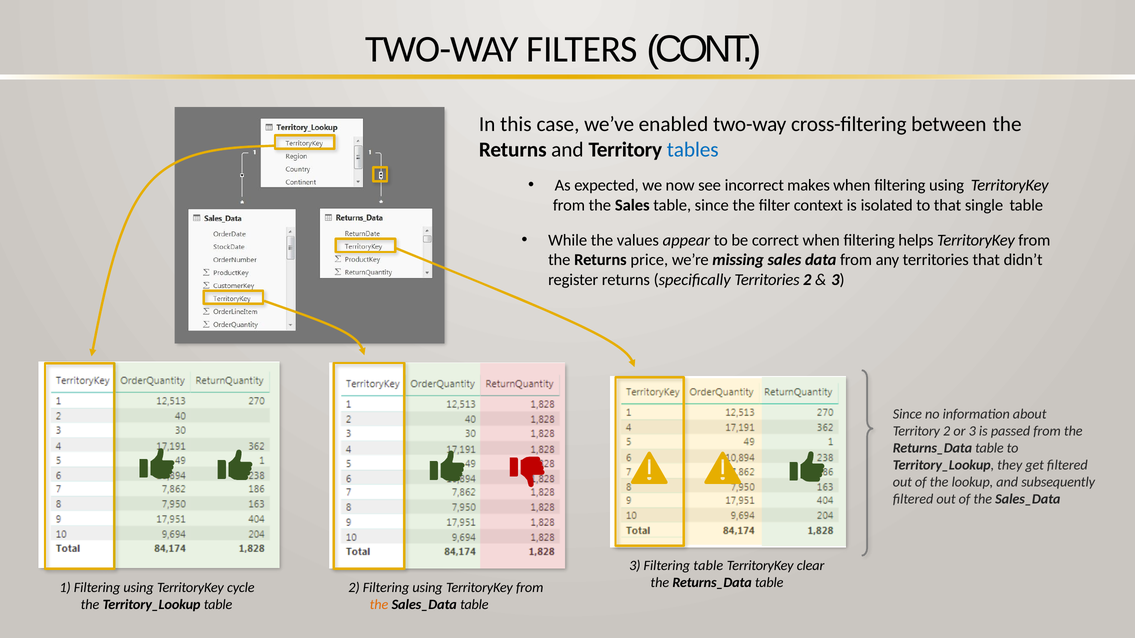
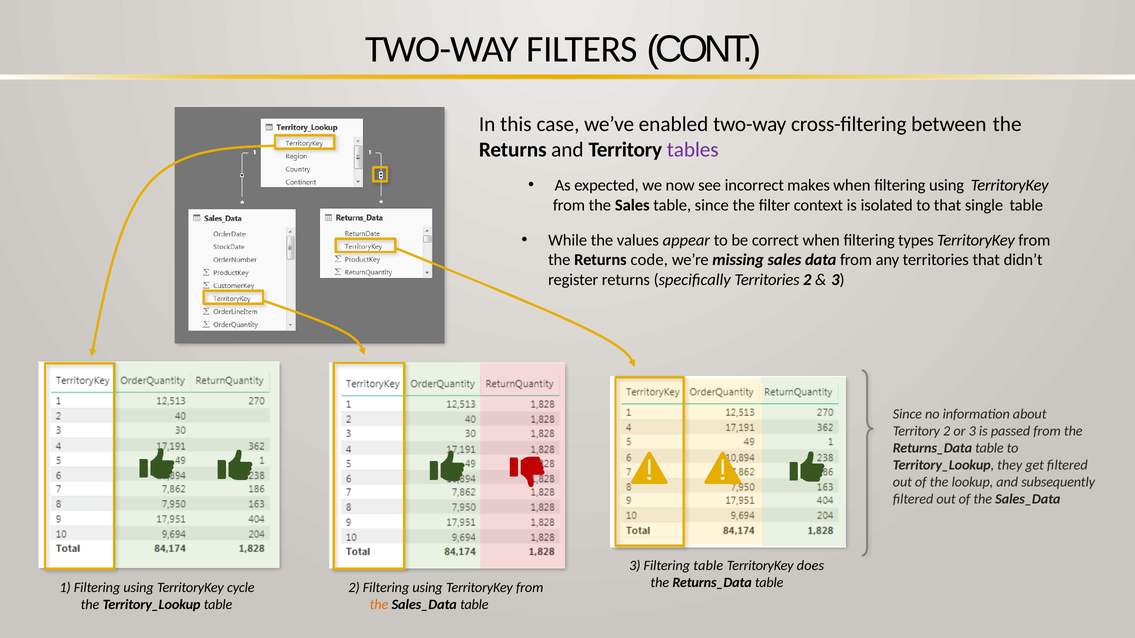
tables colour: blue -> purple (693, 150)
helps: helps -> types (916, 240)
price: price -> code (649, 260)
clear: clear -> does (810, 566)
